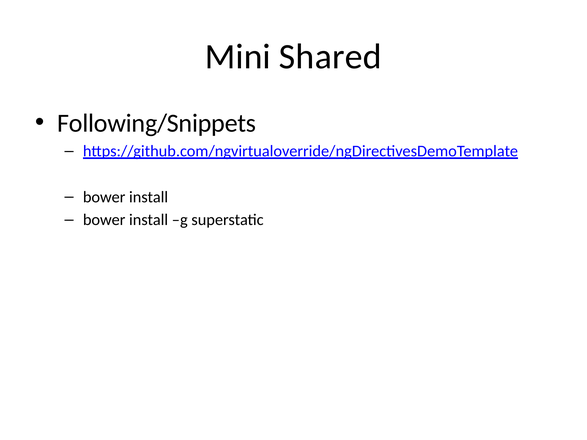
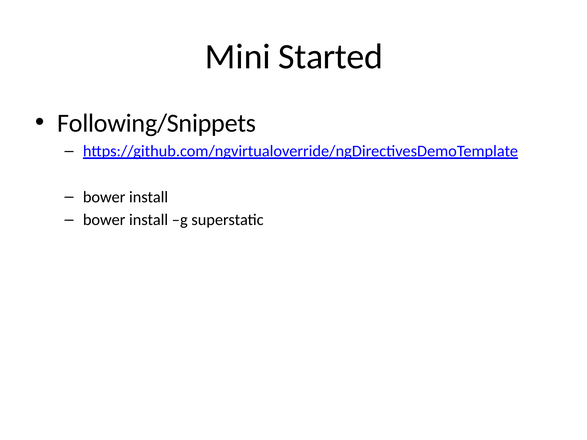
Shared: Shared -> Started (331, 57)
